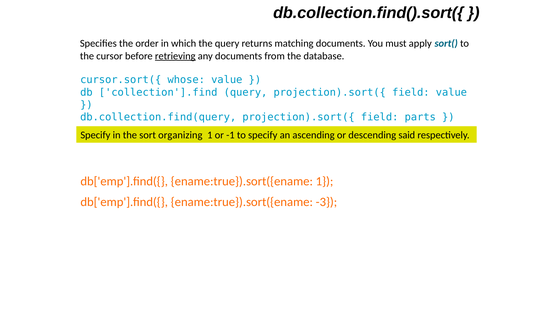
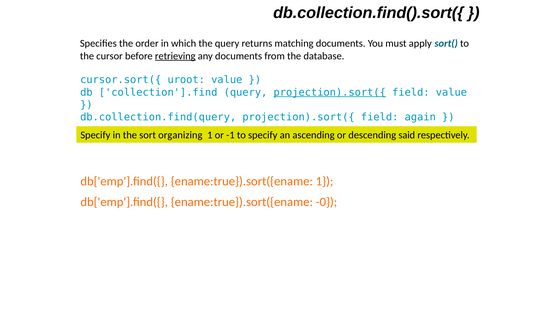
whose: whose -> uroot (186, 80)
projection).sort({ underline: none -> present (330, 92)
parts: parts -> again (420, 117)
-3: -3 -> -0 (326, 202)
